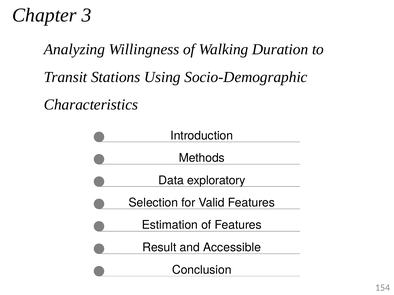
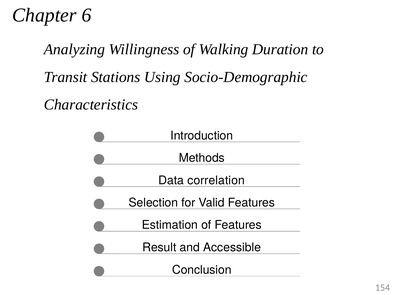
3: 3 -> 6 (86, 15)
exploratory: exploratory -> correlation (216, 181)
